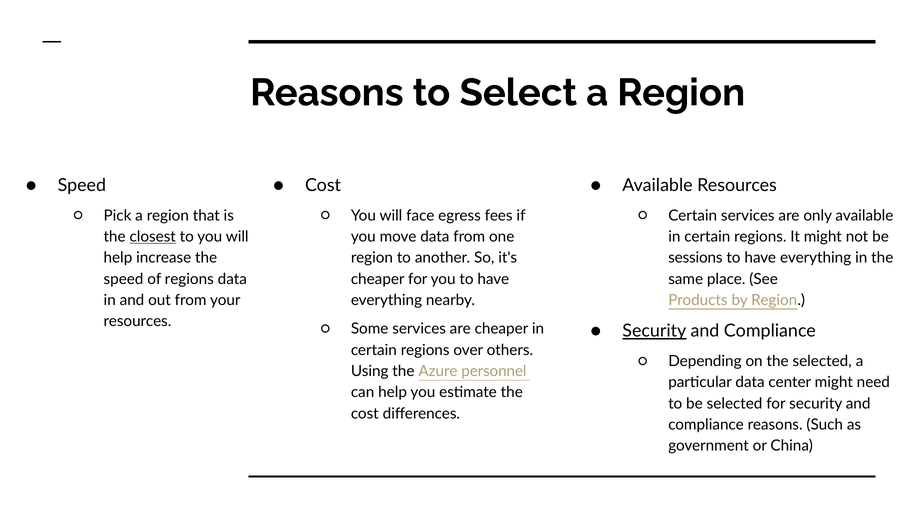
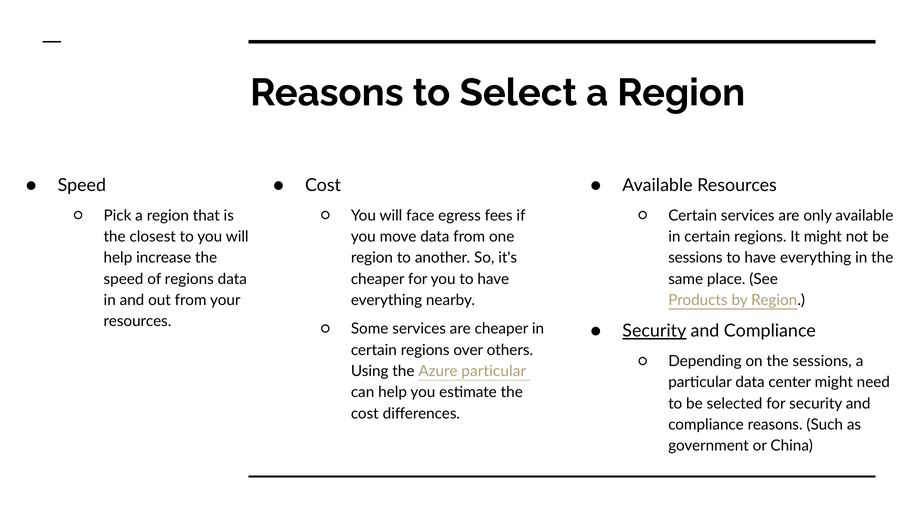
closest underline: present -> none (153, 236)
the selected: selected -> sessions (822, 361)
Azure personnel: personnel -> particular (494, 371)
